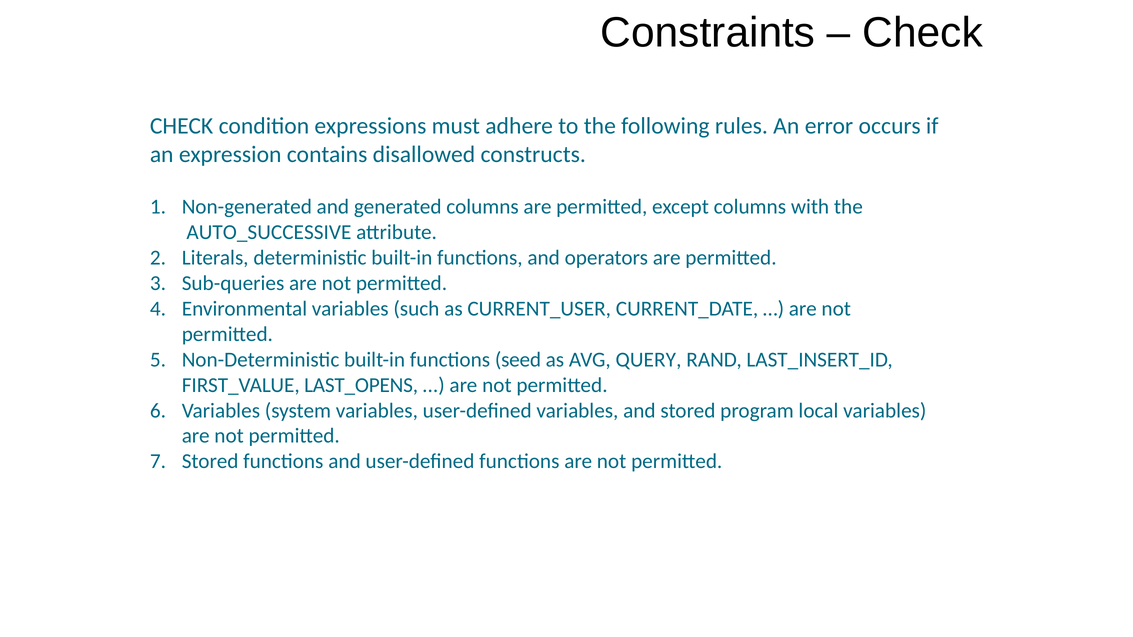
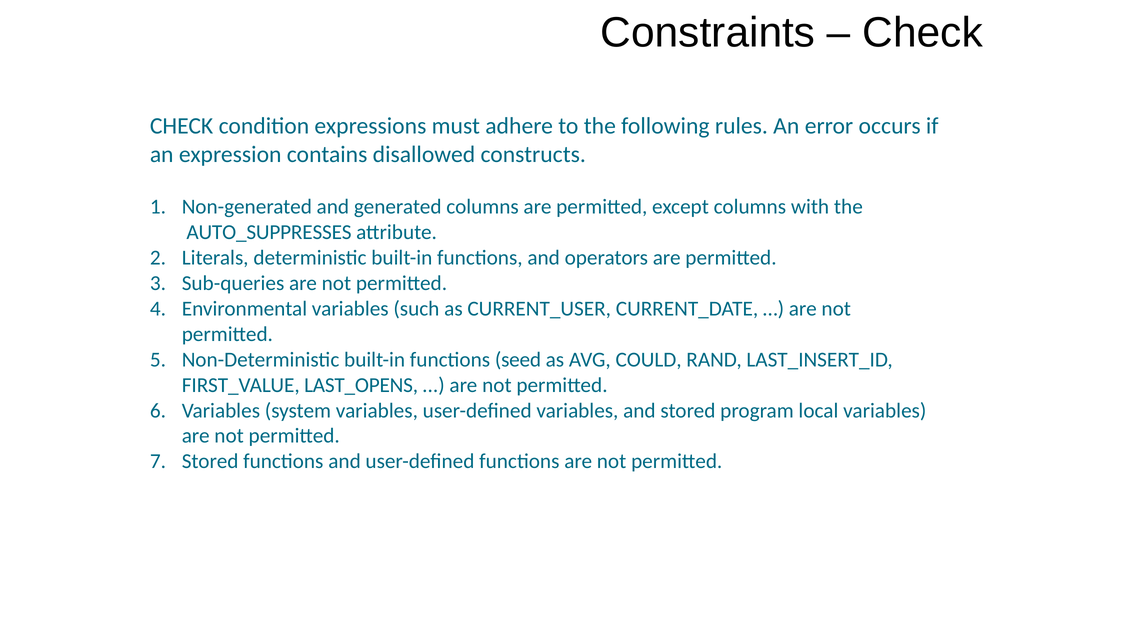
AUTO_SUCCESSIVE: AUTO_SUCCESSIVE -> AUTO_SUPPRESSES (269, 232)
QUERY: QUERY -> COULD (649, 360)
